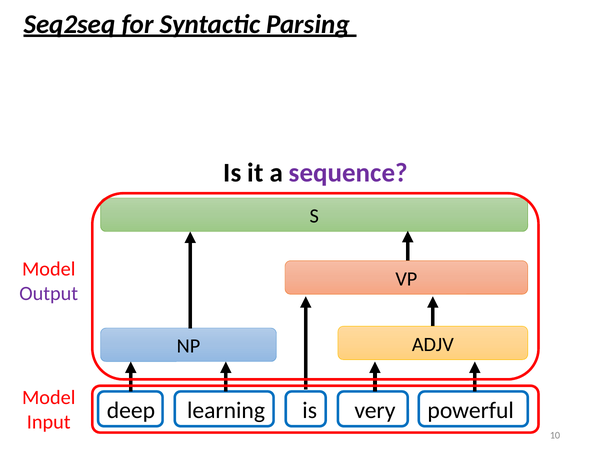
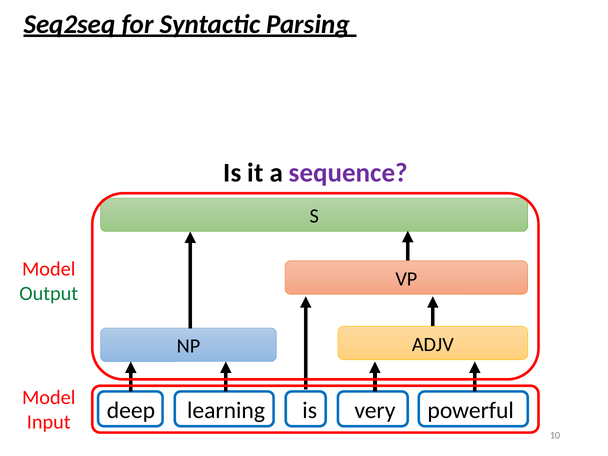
Output colour: purple -> green (49, 293)
